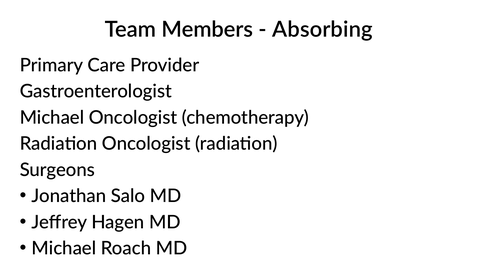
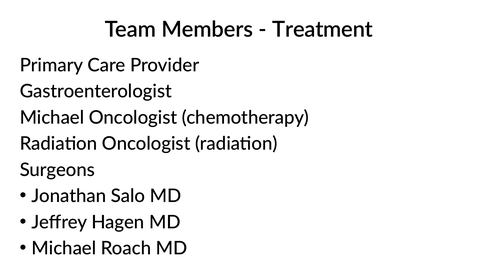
Absorbing: Absorbing -> Treatment (323, 30)
